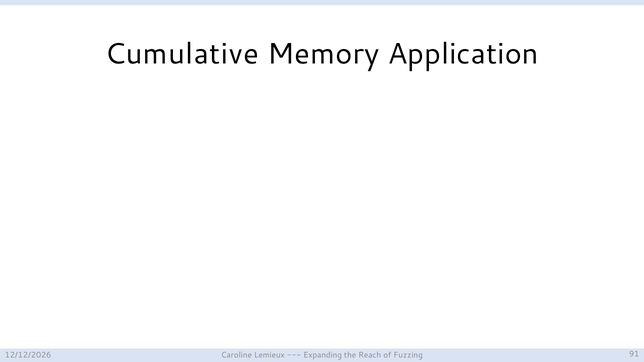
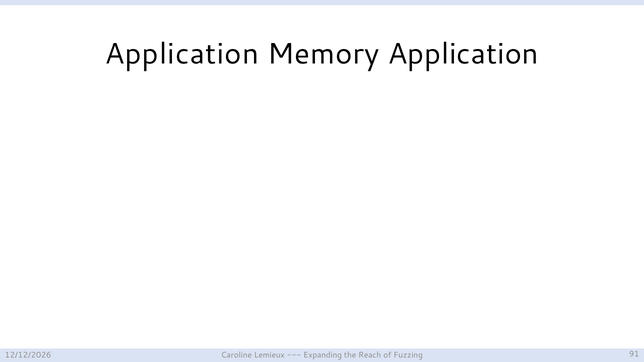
Cumulative: Cumulative -> Application (182, 54)
